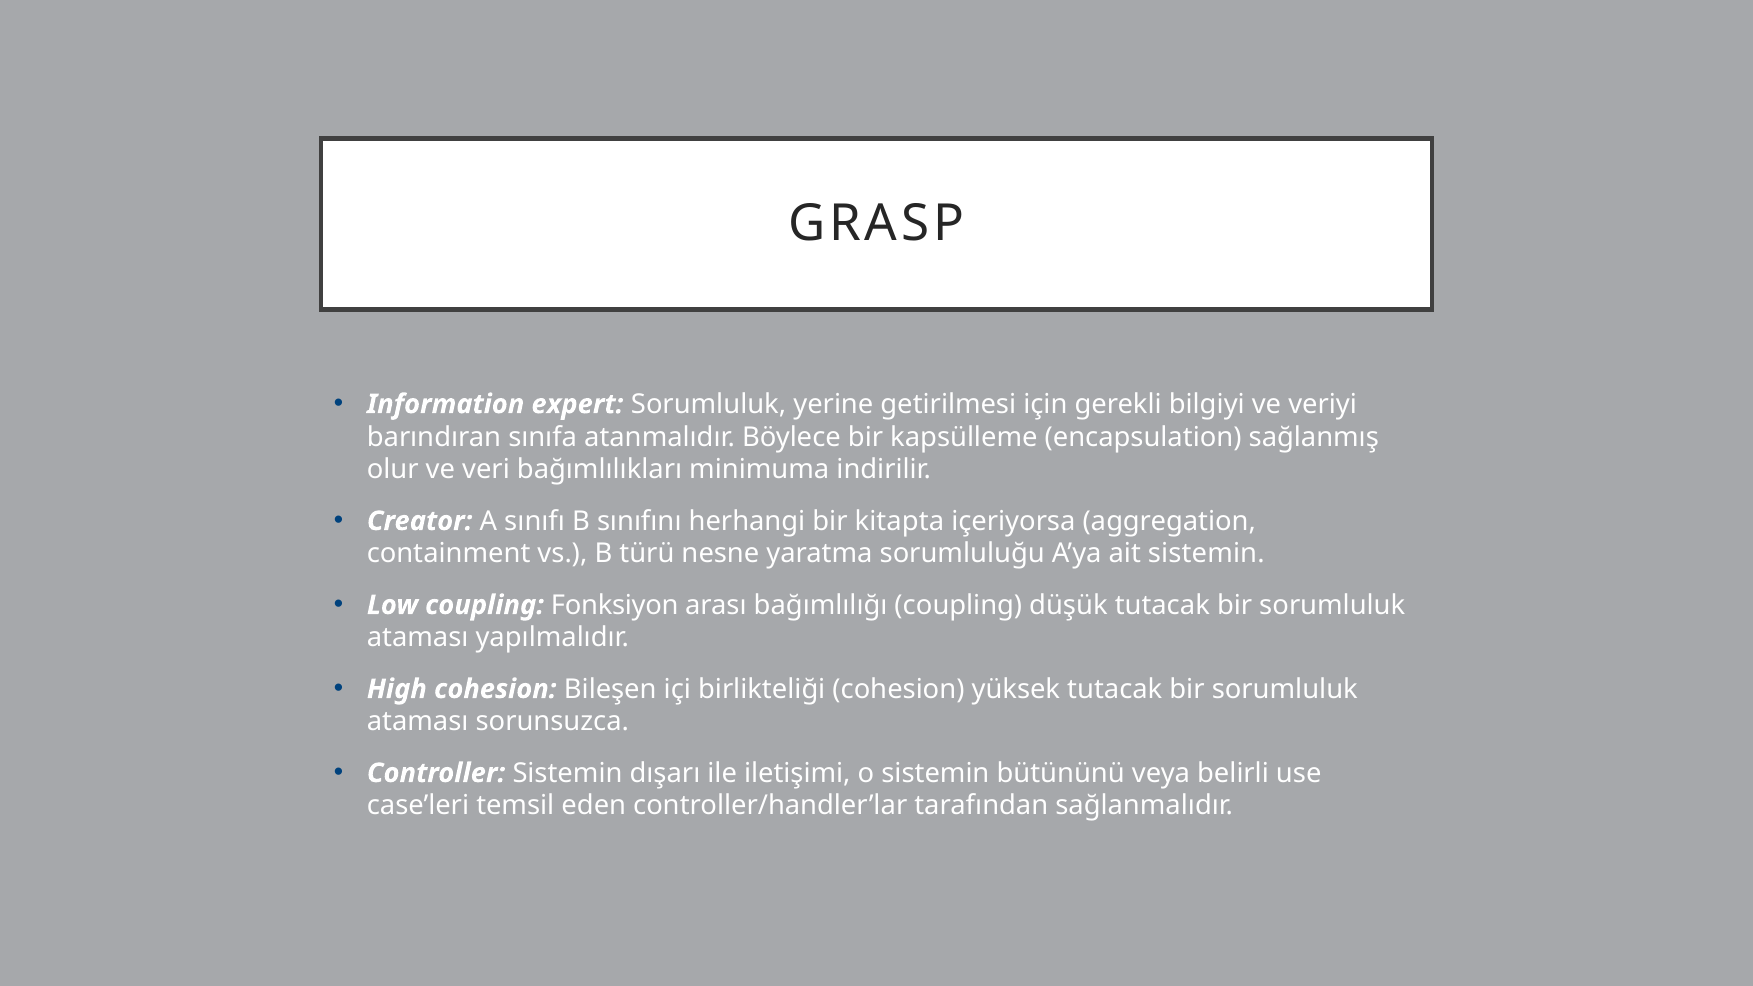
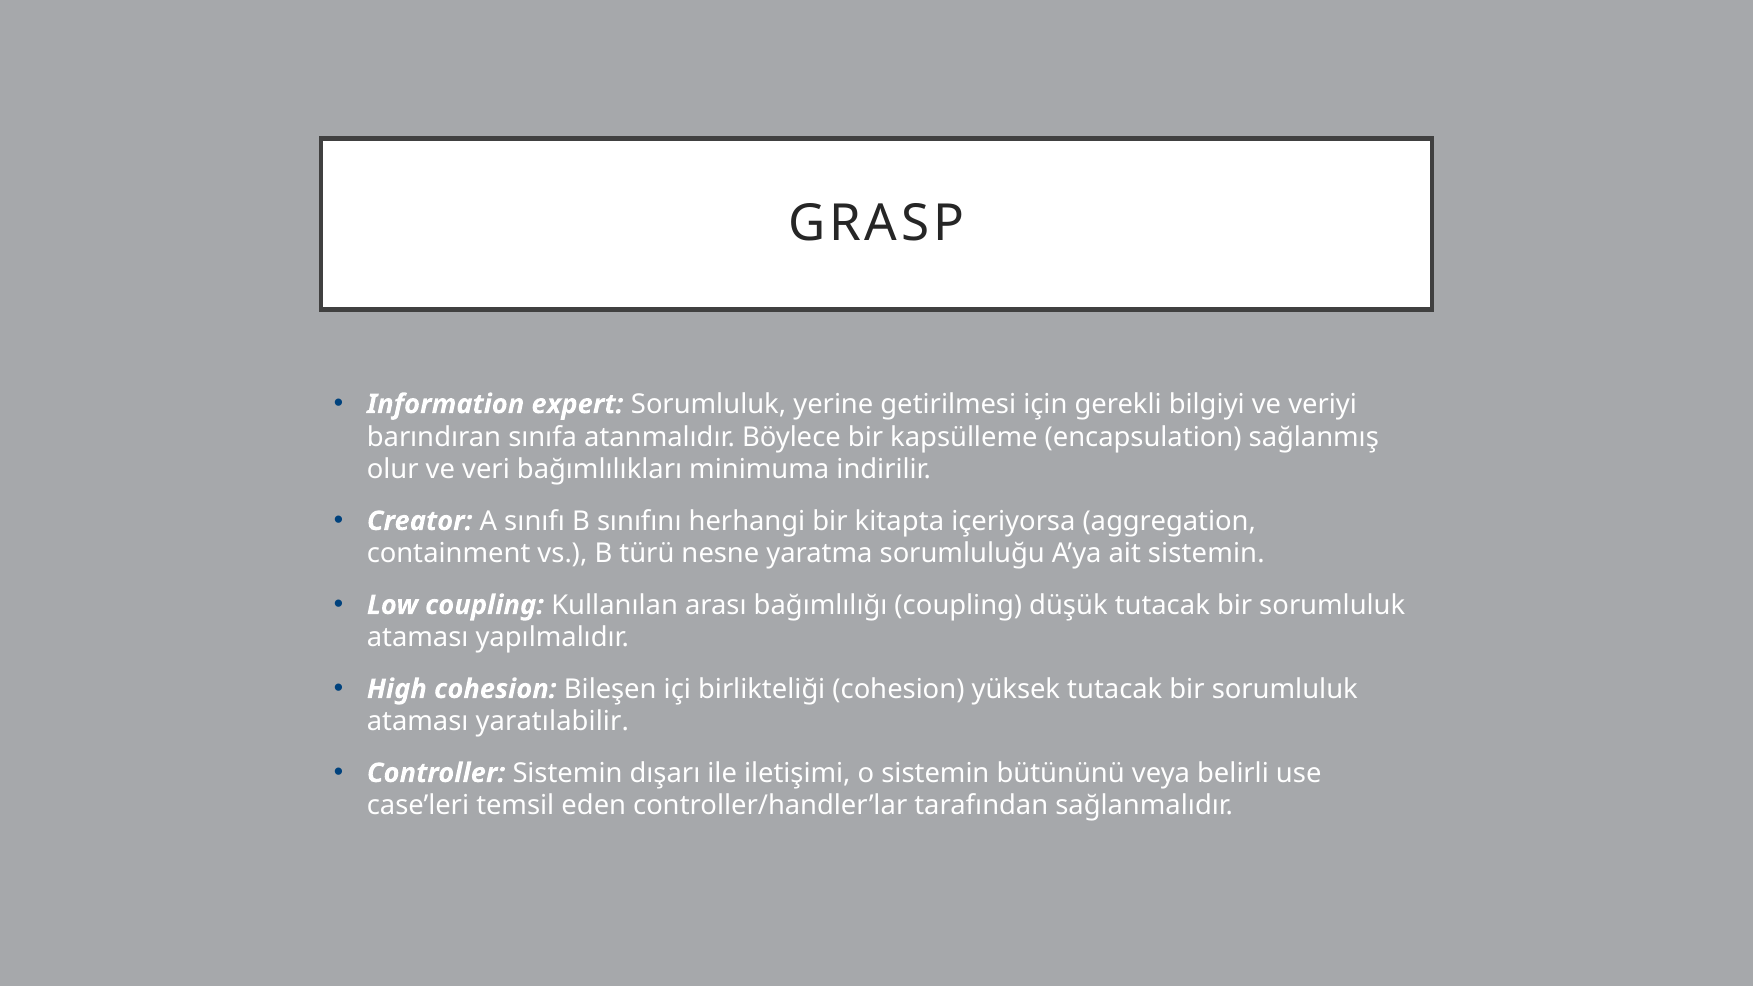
Fonksiyon: Fonksiyon -> Kullanılan (615, 605)
sorunsuzca: sorunsuzca -> yaratılabilir (552, 722)
